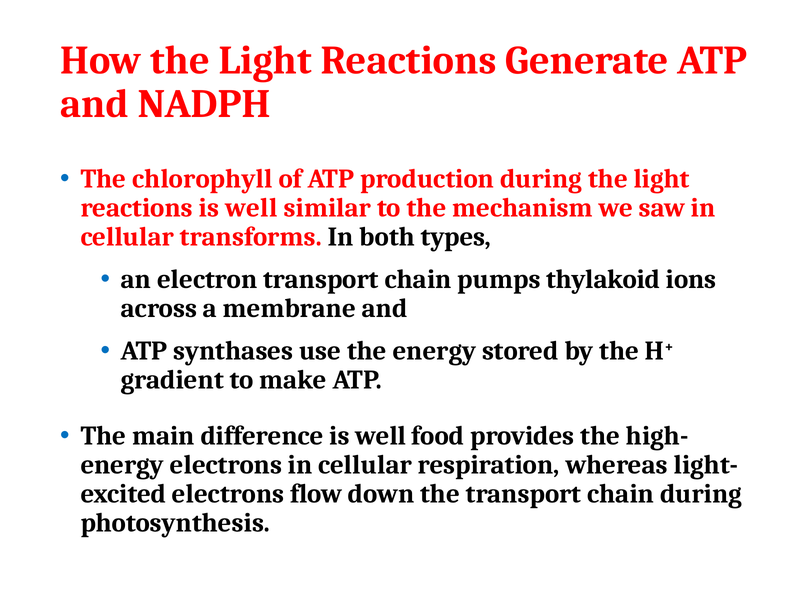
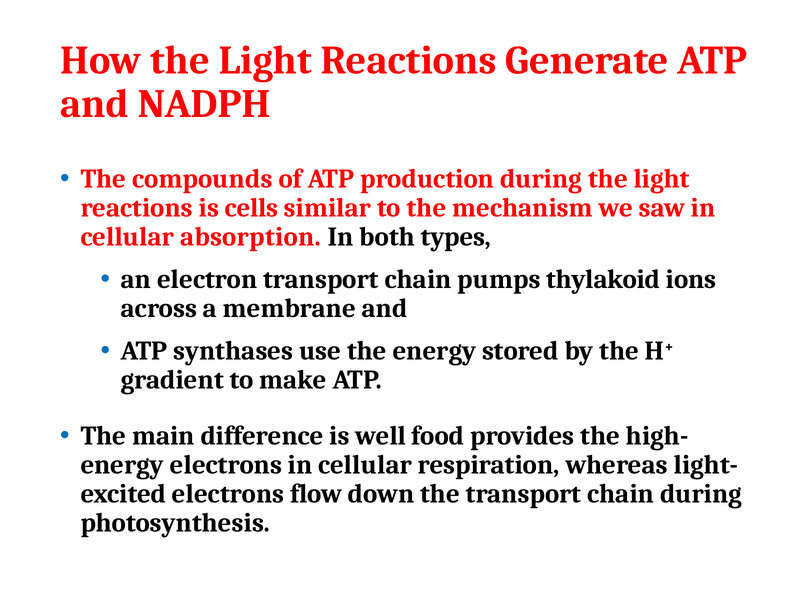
chlorophyll: chlorophyll -> compounds (202, 179)
reactions is well: well -> cells (252, 208)
transforms: transforms -> absorption (251, 237)
